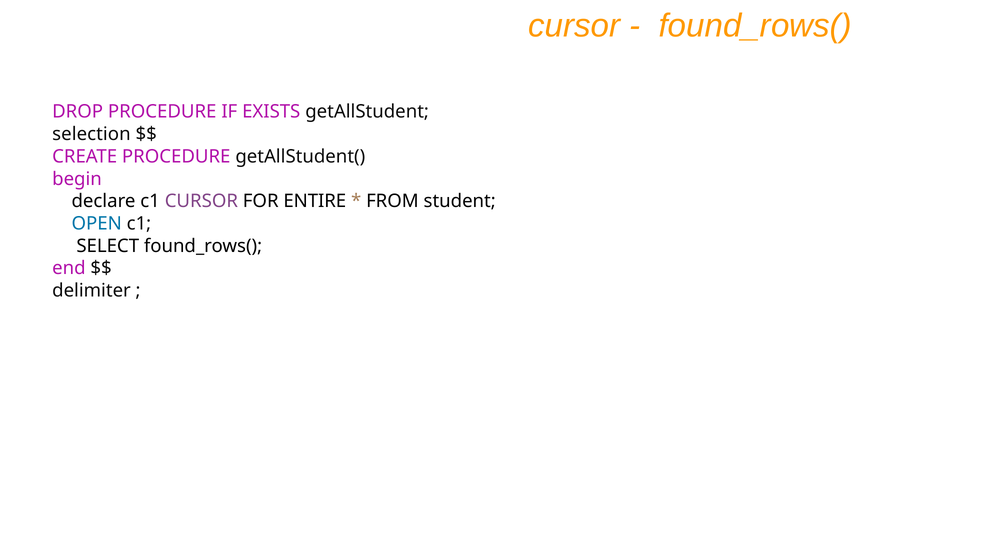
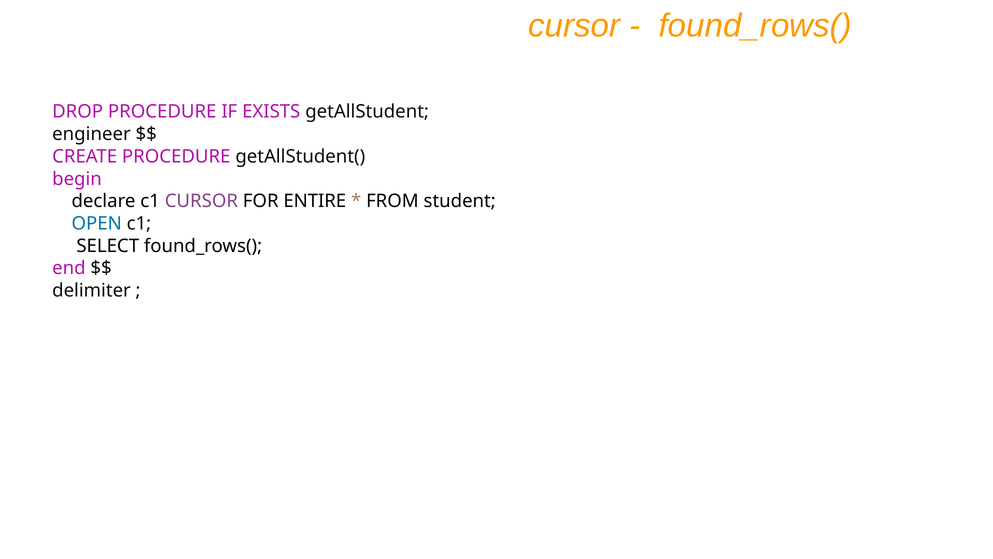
selection: selection -> engineer (91, 134)
